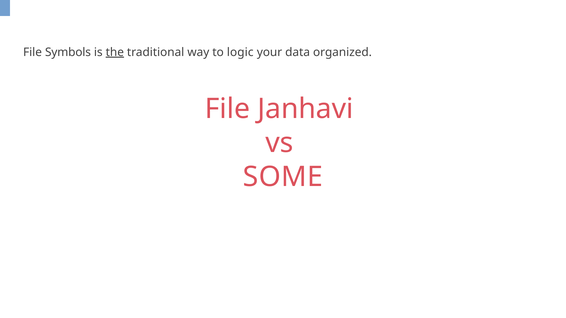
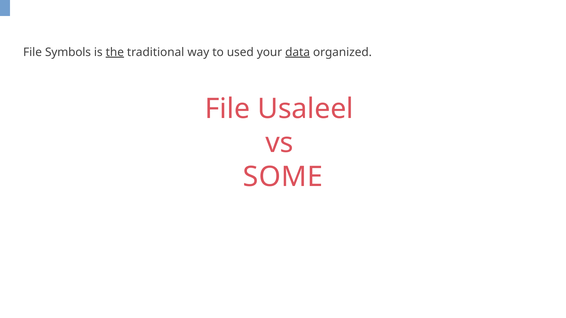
logic: logic -> used (240, 52)
data underline: none -> present (298, 52)
Janhavi: Janhavi -> Usaleel (306, 109)
